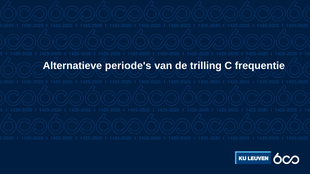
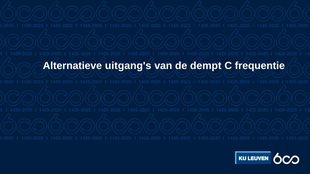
periode's: periode's -> uitgang's (128, 66)
trilling: trilling -> dempt (206, 66)
